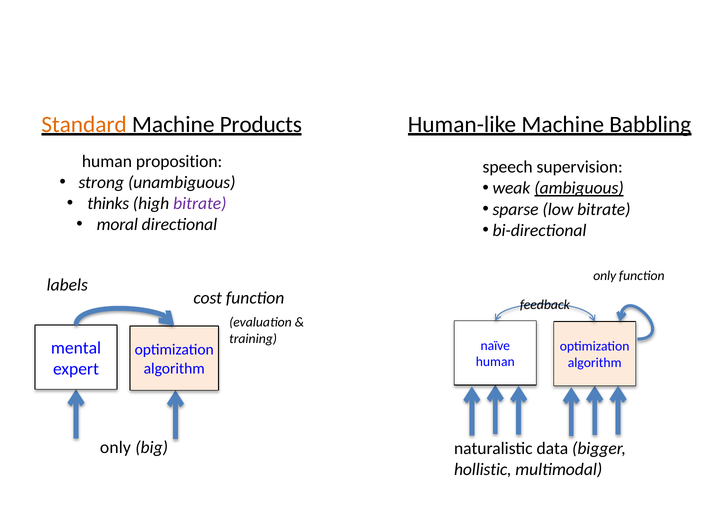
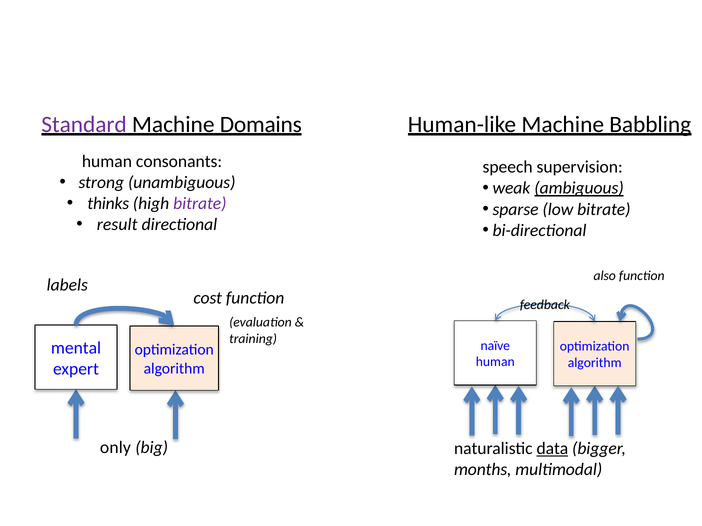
Standard colour: orange -> purple (84, 124)
Products: Products -> Domains (261, 124)
proposition: proposition -> consonants (179, 161)
moral: moral -> result (117, 225)
only: only -> also (605, 276)
data underline: none -> present (552, 449)
hollistic: hollistic -> months (483, 470)
